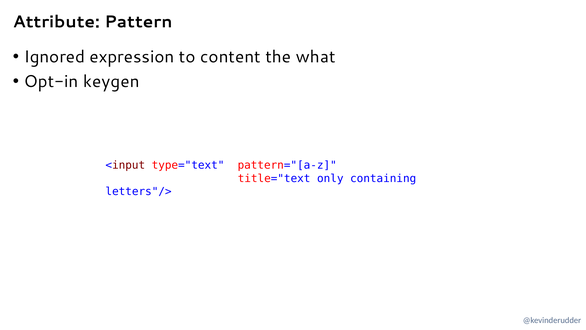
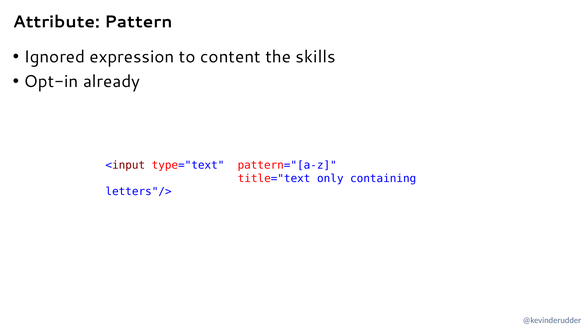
what: what -> skills (316, 57)
keygen: keygen -> already (112, 81)
